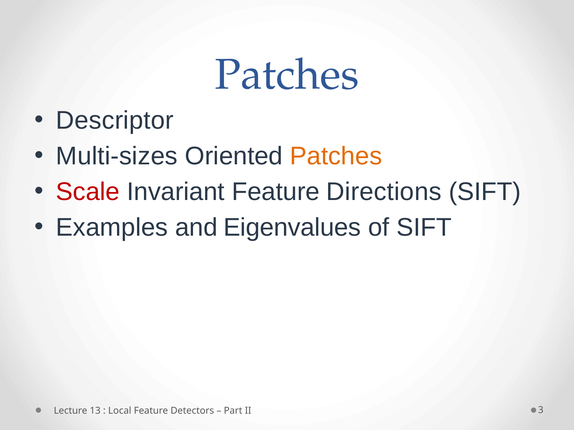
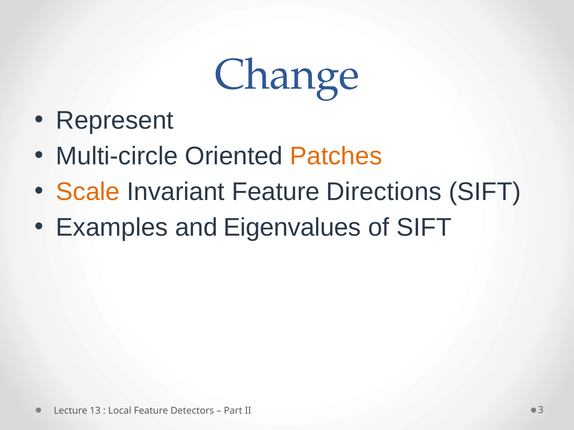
Patches: Patches -> Change (287, 75)
Descriptor: Descriptor -> Represent (115, 120)
Multi-sizes: Multi-sizes -> Multi-circle (117, 156)
Scale colour: red -> orange (88, 192)
